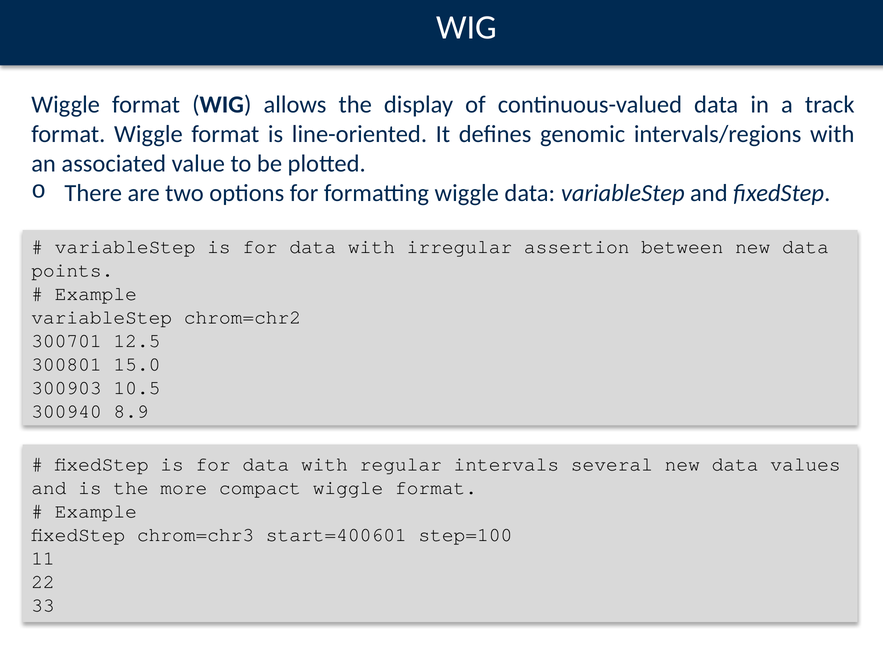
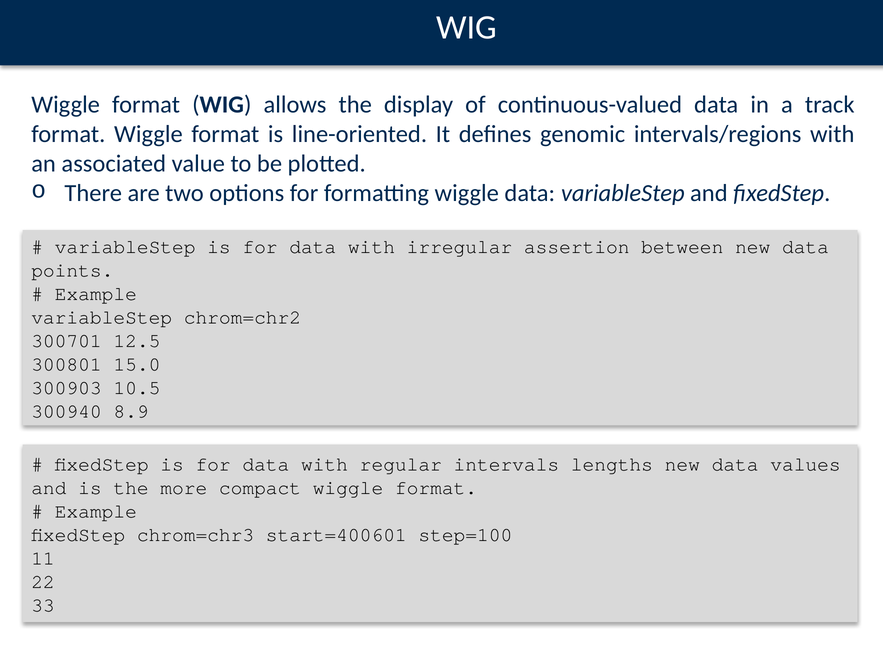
several: several -> lengths (612, 464)
